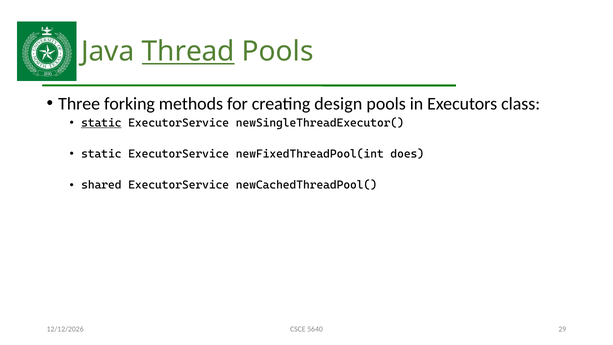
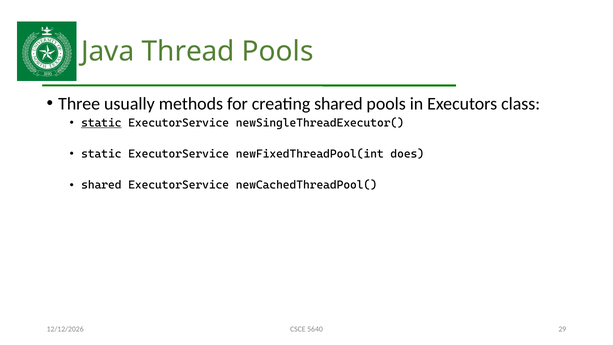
Thread underline: present -> none (188, 51)
forking: forking -> usually (129, 104)
creating design: design -> shared (338, 104)
